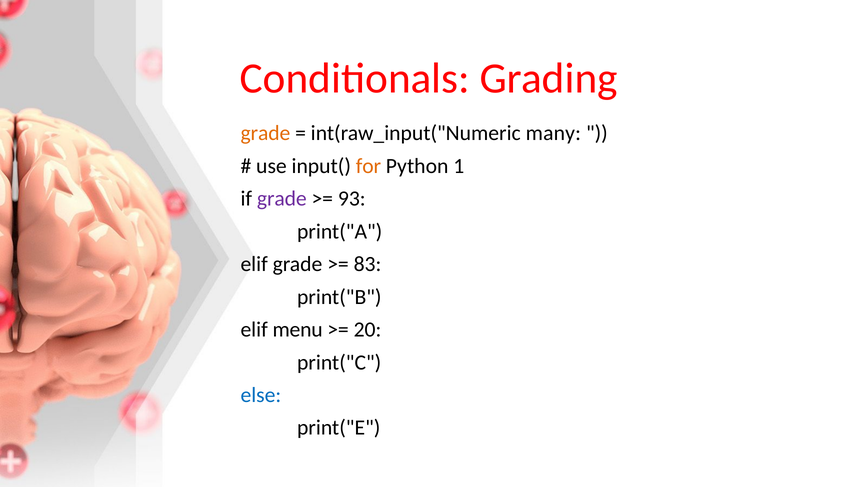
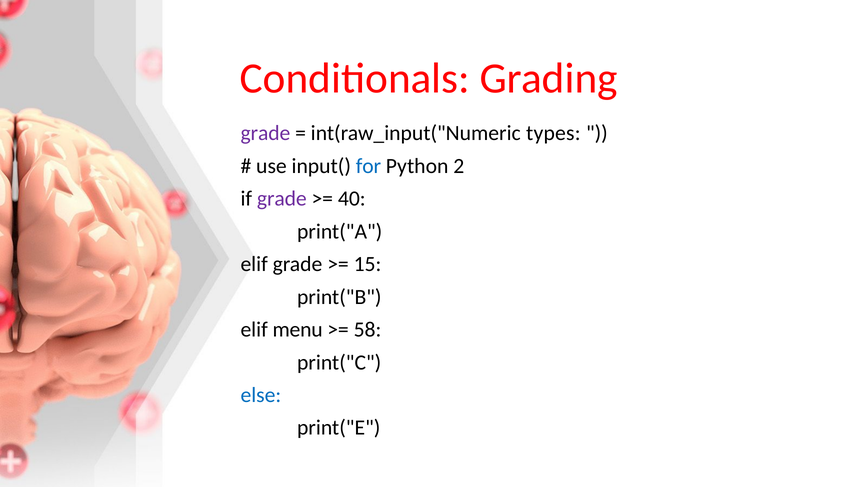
grade colour: orange -> purple (265, 133)
many: many -> types (553, 133)
for colour: orange -> blue (369, 166)
1: 1 -> 2 (459, 166)
93: 93 -> 40 (352, 199)
83: 83 -> 15 (368, 264)
20: 20 -> 58 (368, 330)
